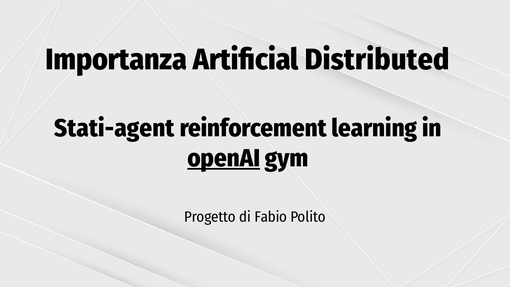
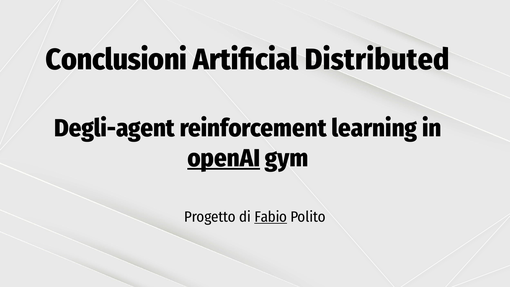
Importanza: Importanza -> Conclusioni (116, 60)
Stati-agent: Stati-agent -> Degli-agent (115, 128)
Fabio underline: none -> present (271, 217)
